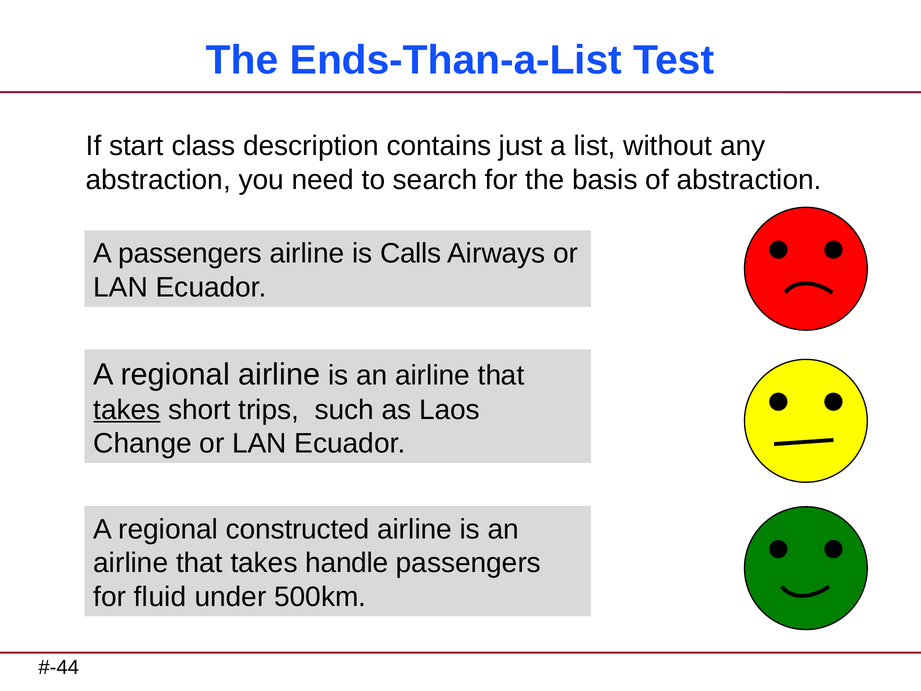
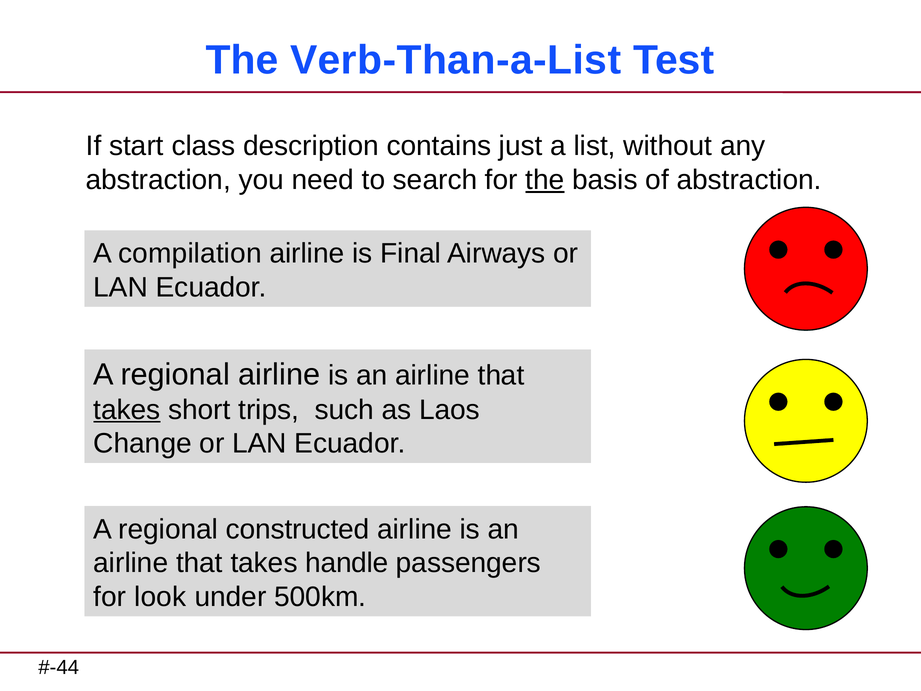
Ends-Than-a-List: Ends-Than-a-List -> Verb-Than-a-List (456, 60)
the underline: none -> present (545, 180)
A passengers: passengers -> compilation (190, 254)
Calls: Calls -> Final (411, 254)
fluid: fluid -> look (160, 597)
